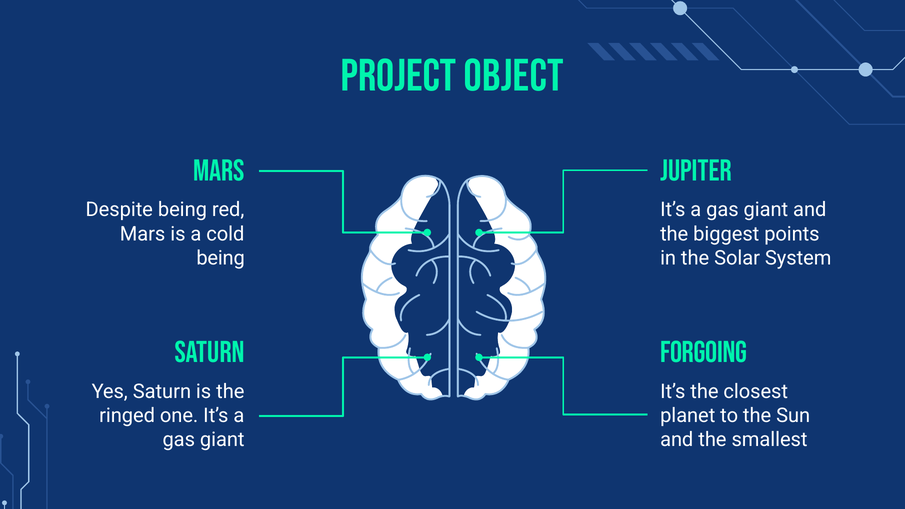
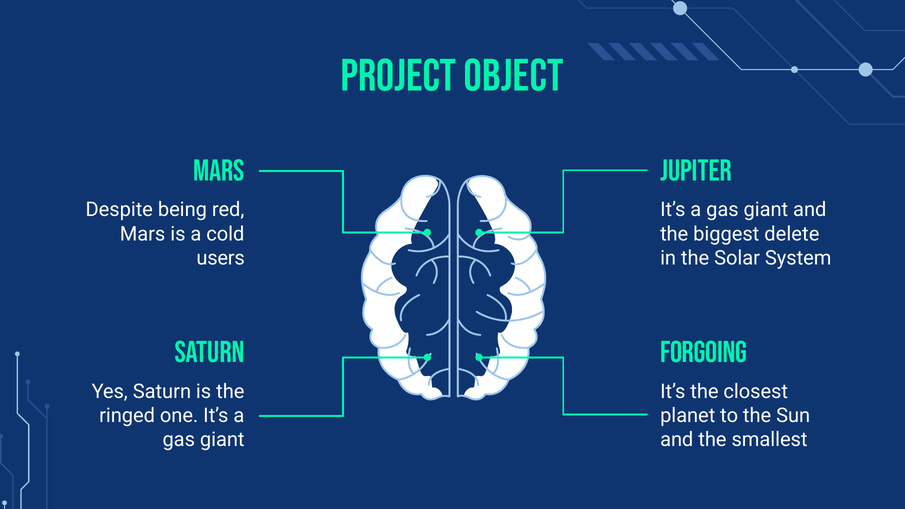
points: points -> delete (792, 234)
being: being -> users (221, 258)
